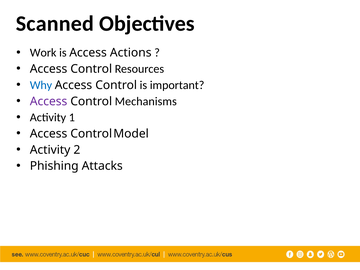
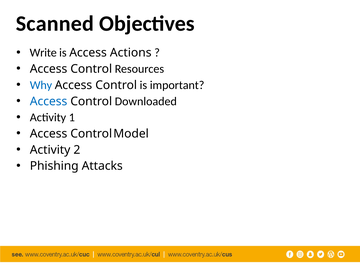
Work: Work -> Write (43, 53)
Access colour: purple -> blue (49, 101)
Mechanisms: Mechanisms -> Downloaded (146, 101)
